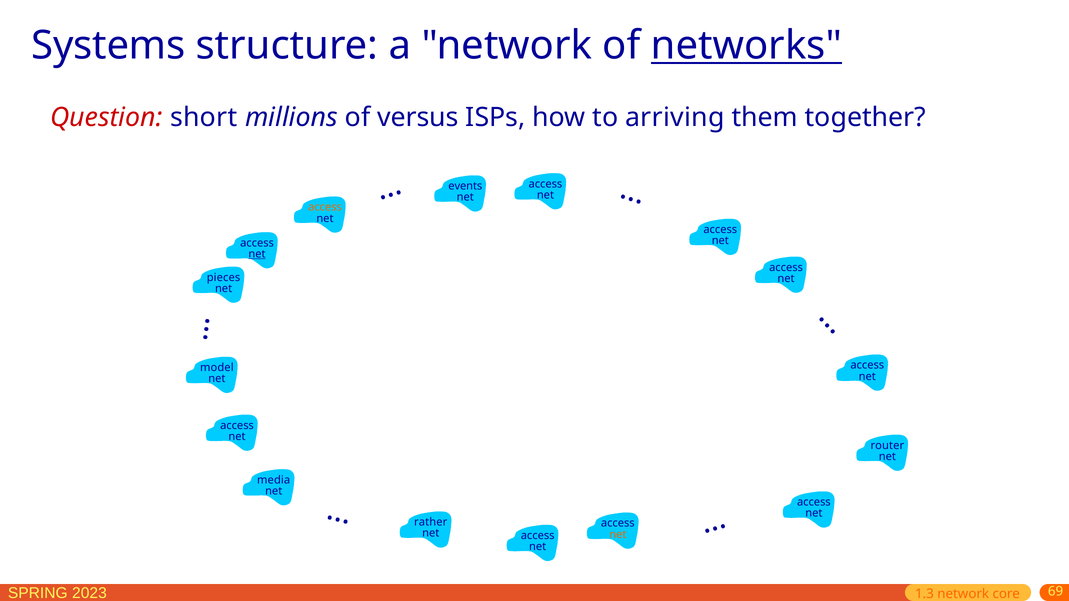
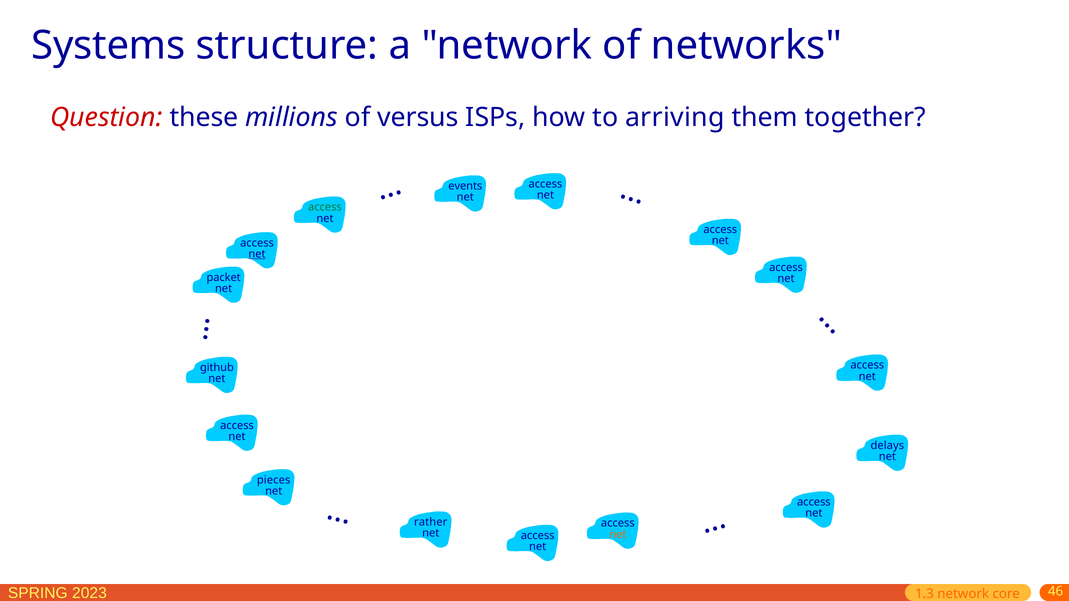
networks underline: present -> none (746, 46)
short: short -> these (204, 117)
access colour: orange -> green (325, 207)
pieces: pieces -> packet (224, 277)
model: model -> github (217, 368)
router: router -> delays (887, 446)
media: media -> pieces (274, 480)
69: 69 -> 46 (1056, 592)
